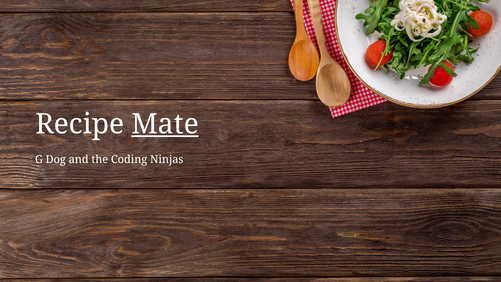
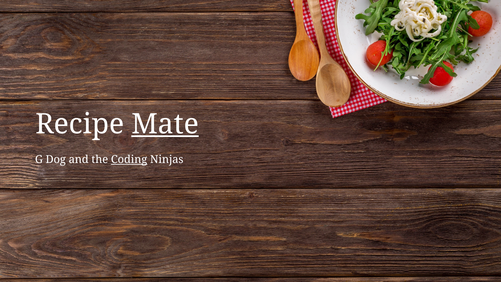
Coding underline: none -> present (129, 160)
